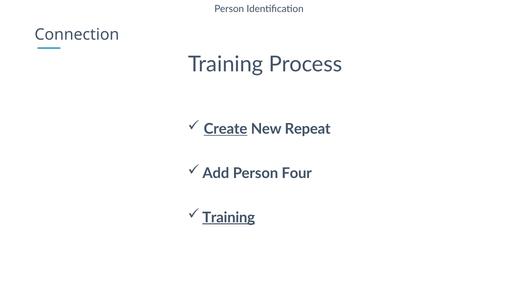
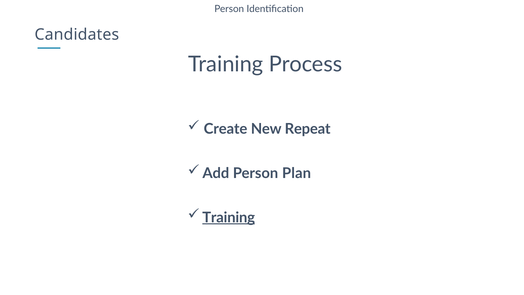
Connection: Connection -> Candidates (77, 35)
Create underline: present -> none (226, 129)
Four: Four -> Plan (297, 173)
